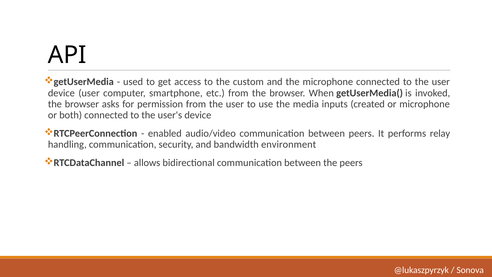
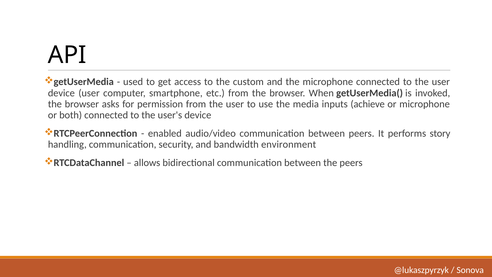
created: created -> achieve (368, 104)
relay: relay -> story (440, 133)
